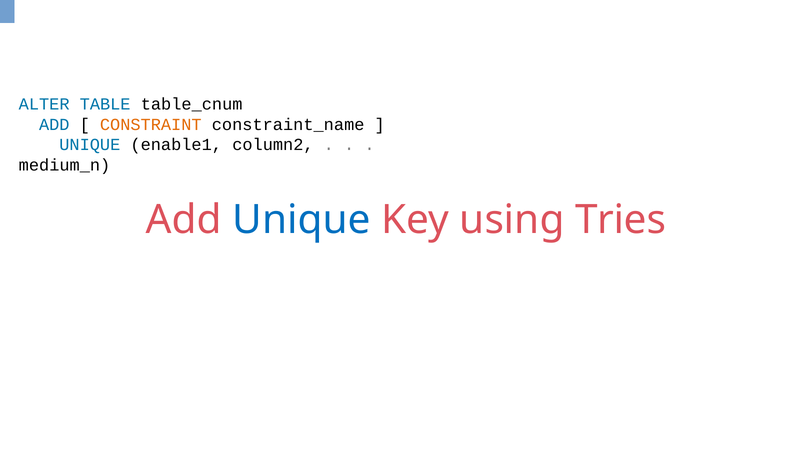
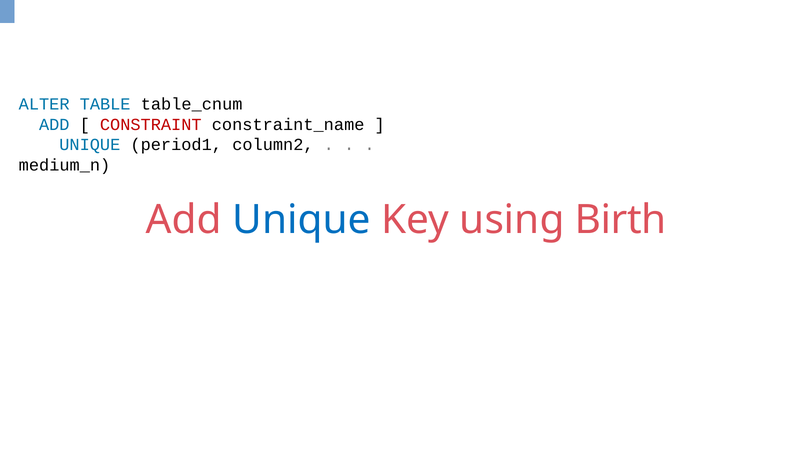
CONSTRAINT colour: orange -> red (151, 125)
enable1: enable1 -> period1 (176, 145)
Tries: Tries -> Birth (621, 220)
